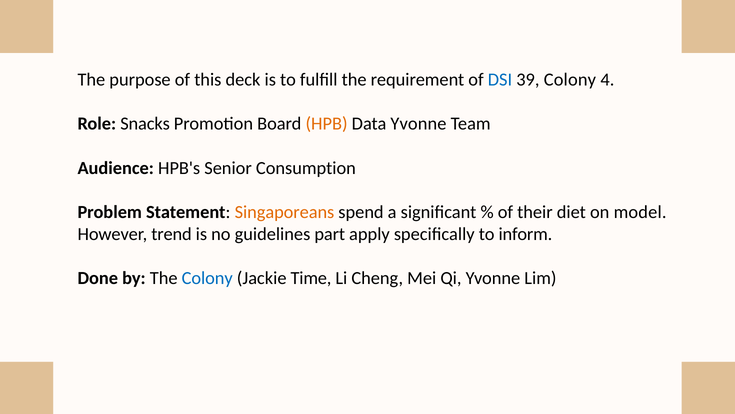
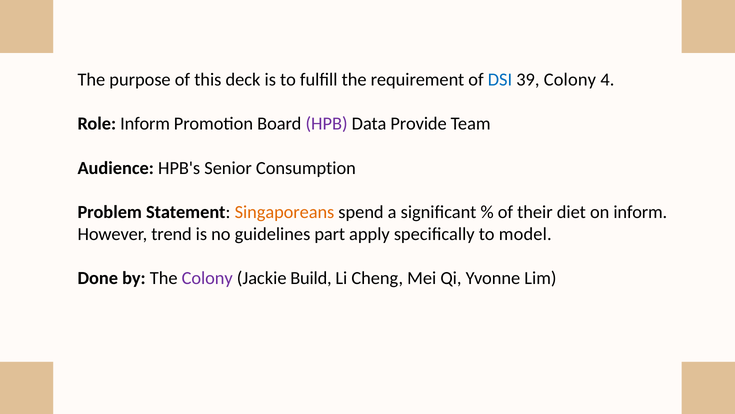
Role Snacks: Snacks -> Inform (145, 124)
HPB colour: orange -> purple (327, 124)
Data Yvonne: Yvonne -> Provide (419, 124)
on model: model -> inform (640, 212)
inform: inform -> model (525, 234)
Colony colour: blue -> purple (207, 278)
Time: Time -> Build (311, 278)
